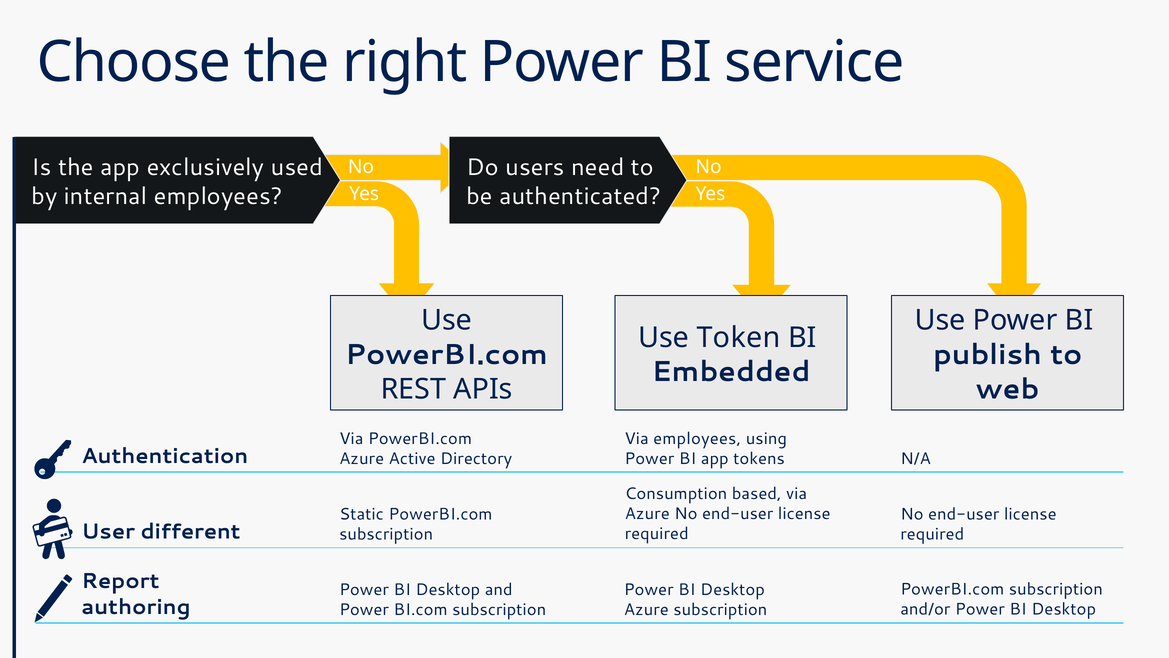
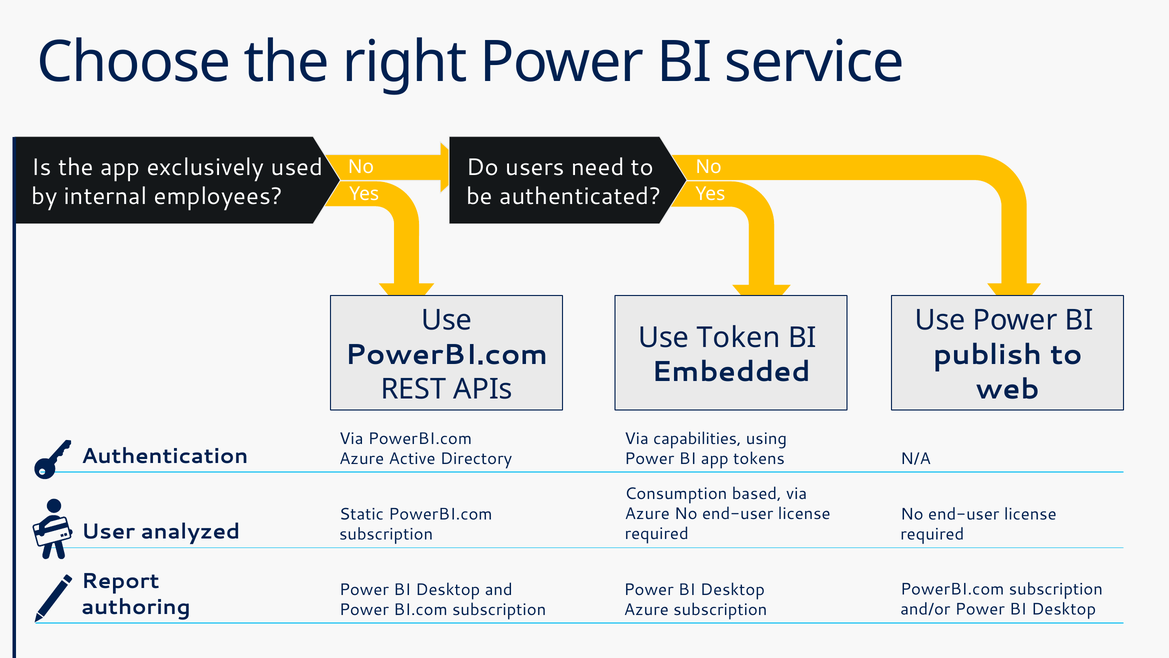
Via employees: employees -> capabilities (697, 438)
different: different -> analyzed (190, 531)
